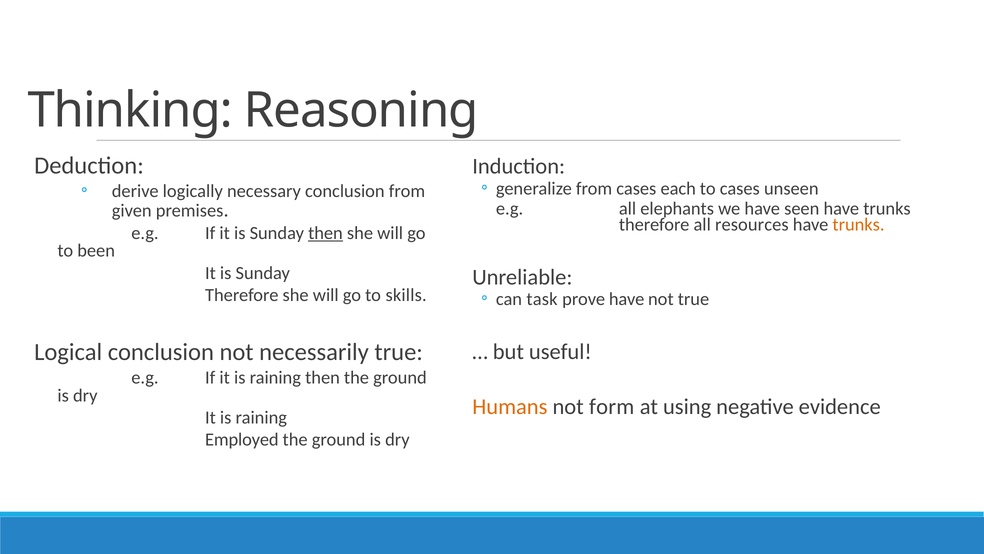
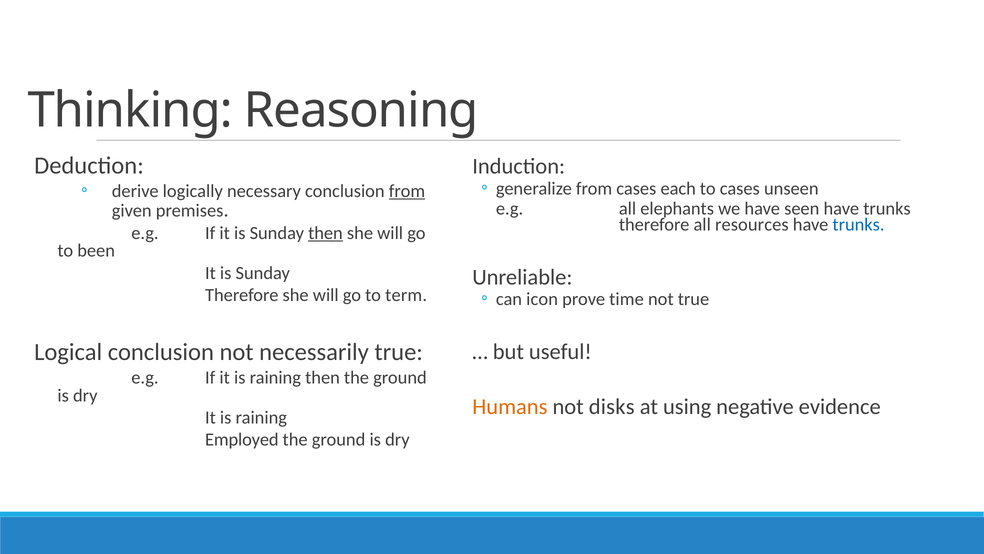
from underline: none -> present (407, 191)
trunks colour: orange -> blue (859, 224)
skills: skills -> term (406, 295)
task: task -> icon (542, 299)
prove have: have -> time (626, 299)
form: form -> disks (612, 406)
